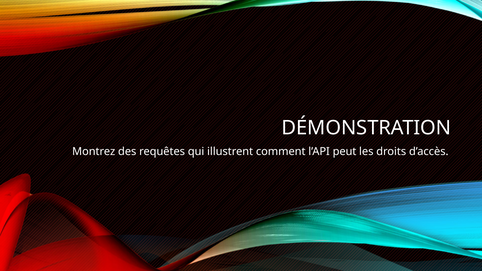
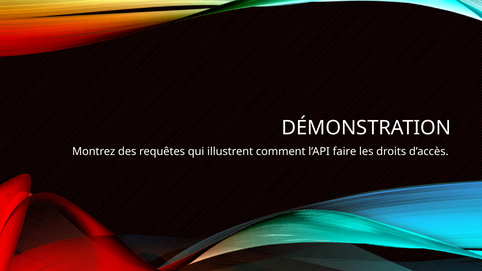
peut: peut -> faire (344, 152)
